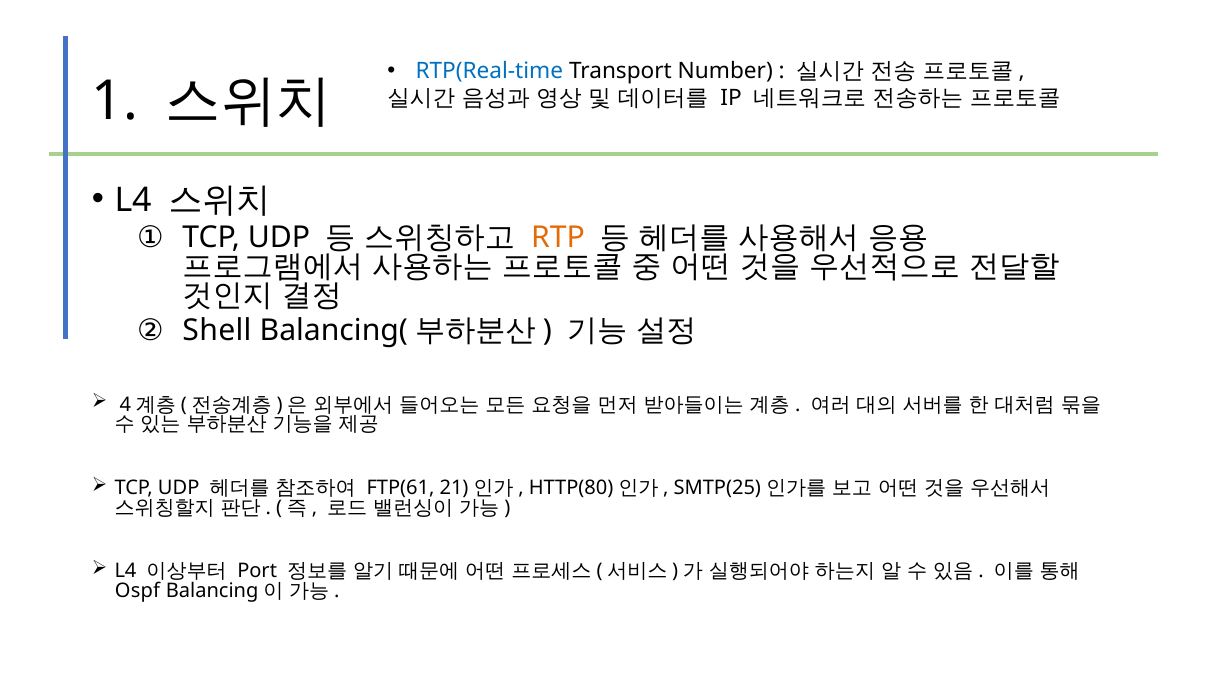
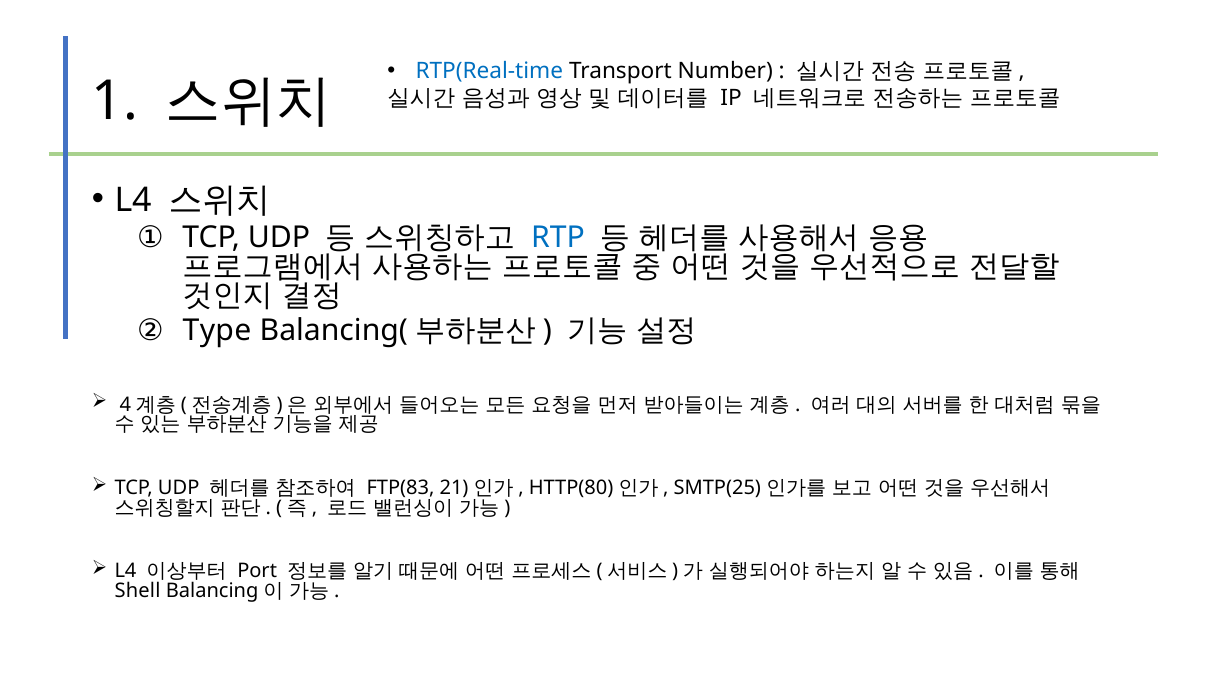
RTP colour: orange -> blue (558, 237)
Shell: Shell -> Type (217, 331)
FTP(61: FTP(61 -> FTP(83 (401, 488)
Ospf: Ospf -> Shell (137, 591)
